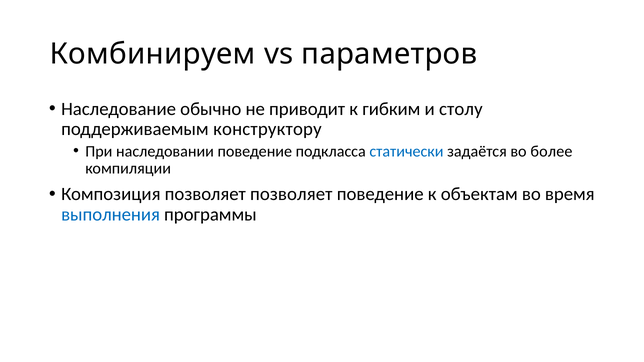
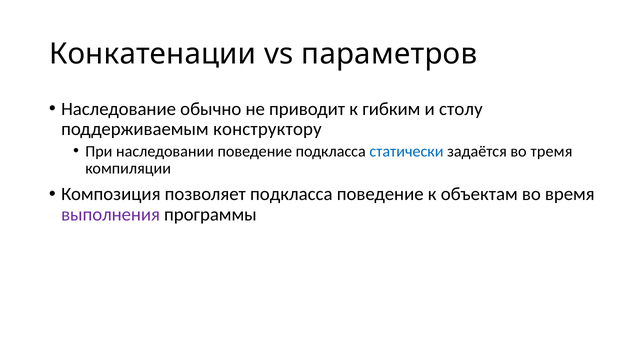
Комбинируем: Комбинируем -> Конкатенации (153, 54)
более: более -> тремя (551, 151)
позволяет позволяет: позволяет -> подкласса (291, 194)
выполнения colour: blue -> purple (111, 215)
